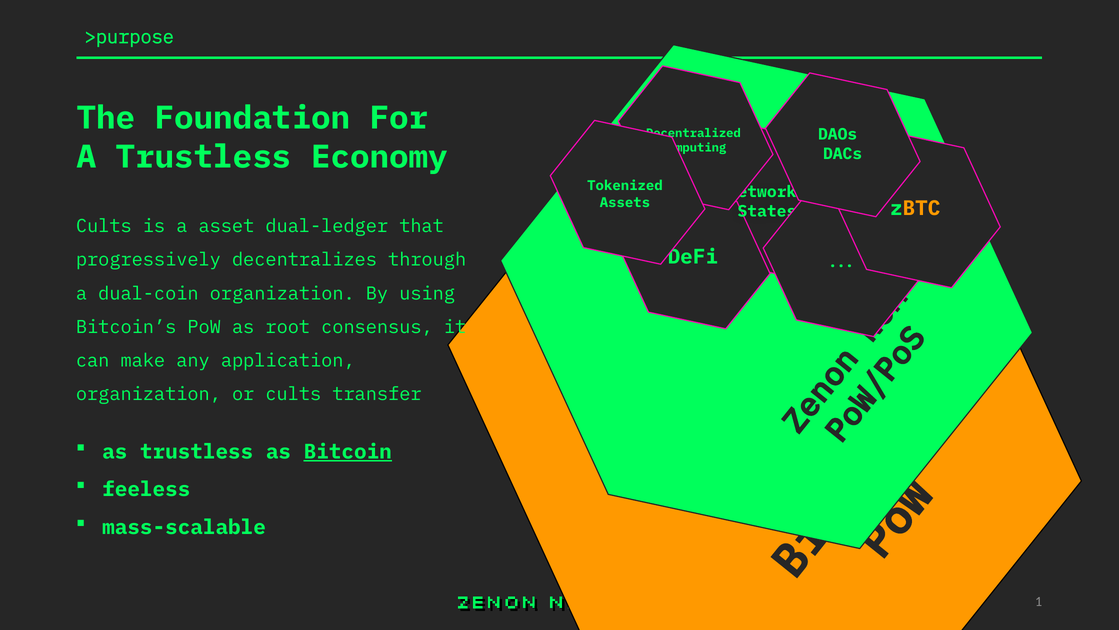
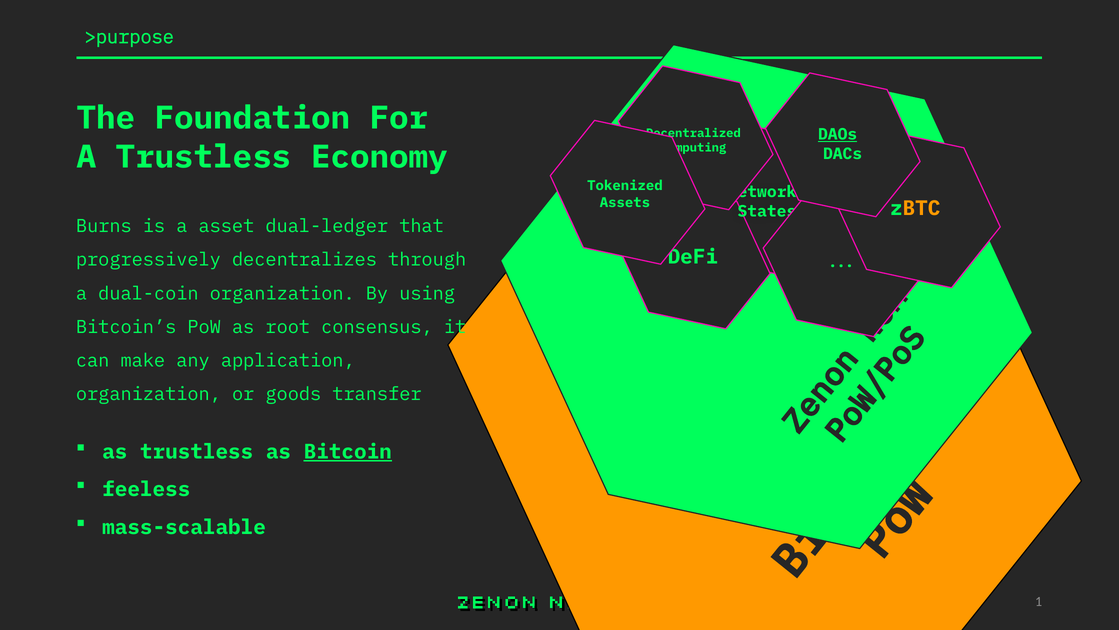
DAOs underline: none -> present (838, 134)
Cults: Cults -> Burns (104, 226)
or cults: cults -> goods (293, 394)
